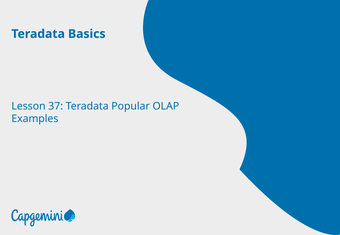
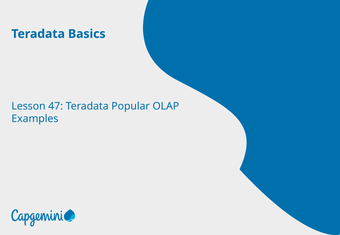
37: 37 -> 47 (56, 106)
